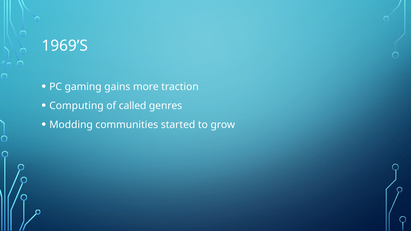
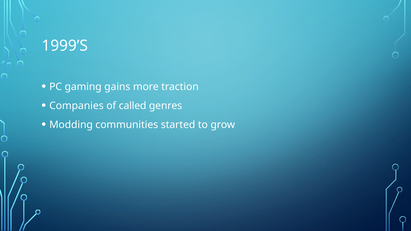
1969’S: 1969’S -> 1999’S (65, 46)
Computing: Computing -> Companies (76, 106)
